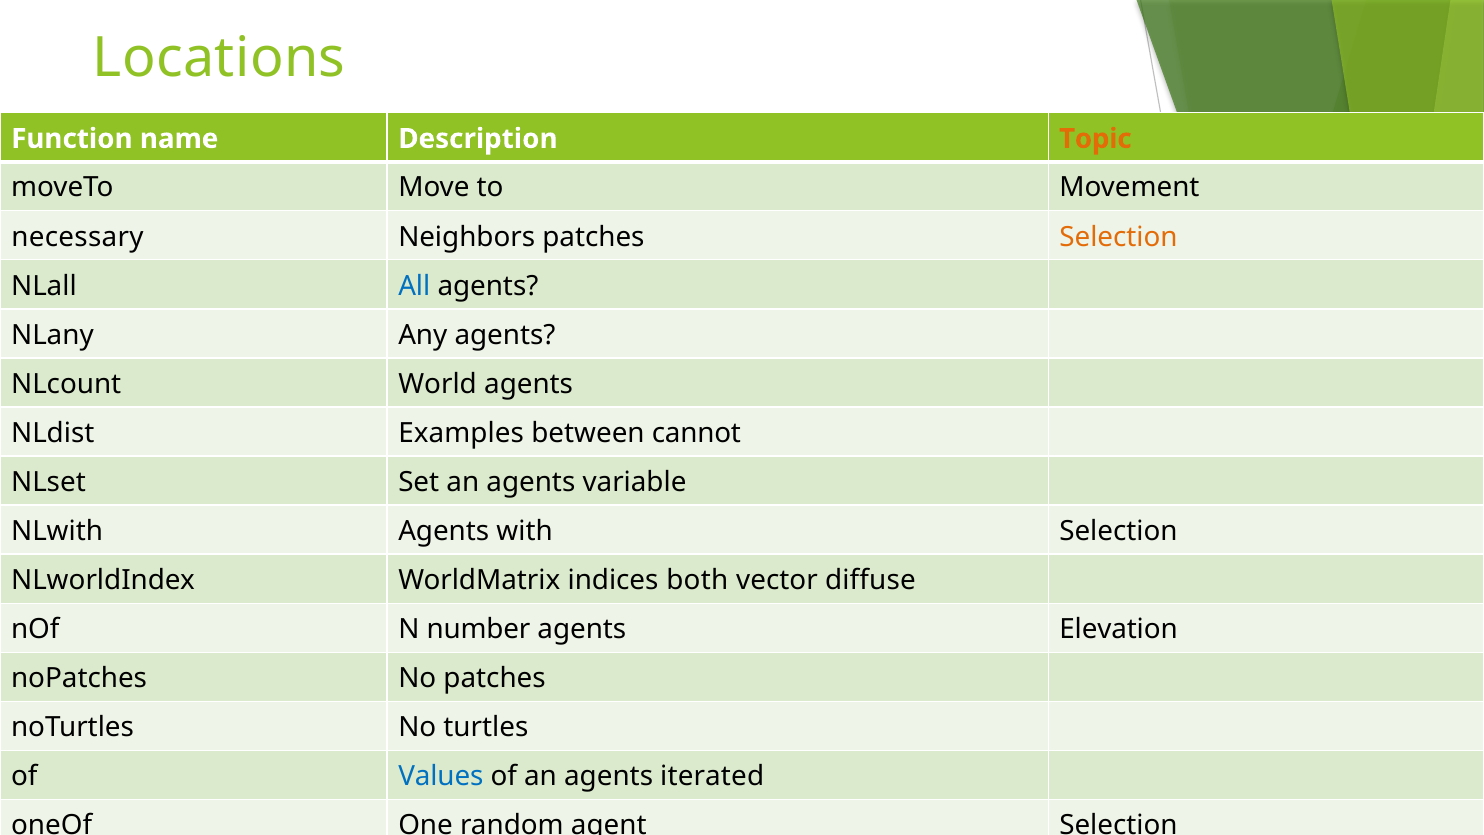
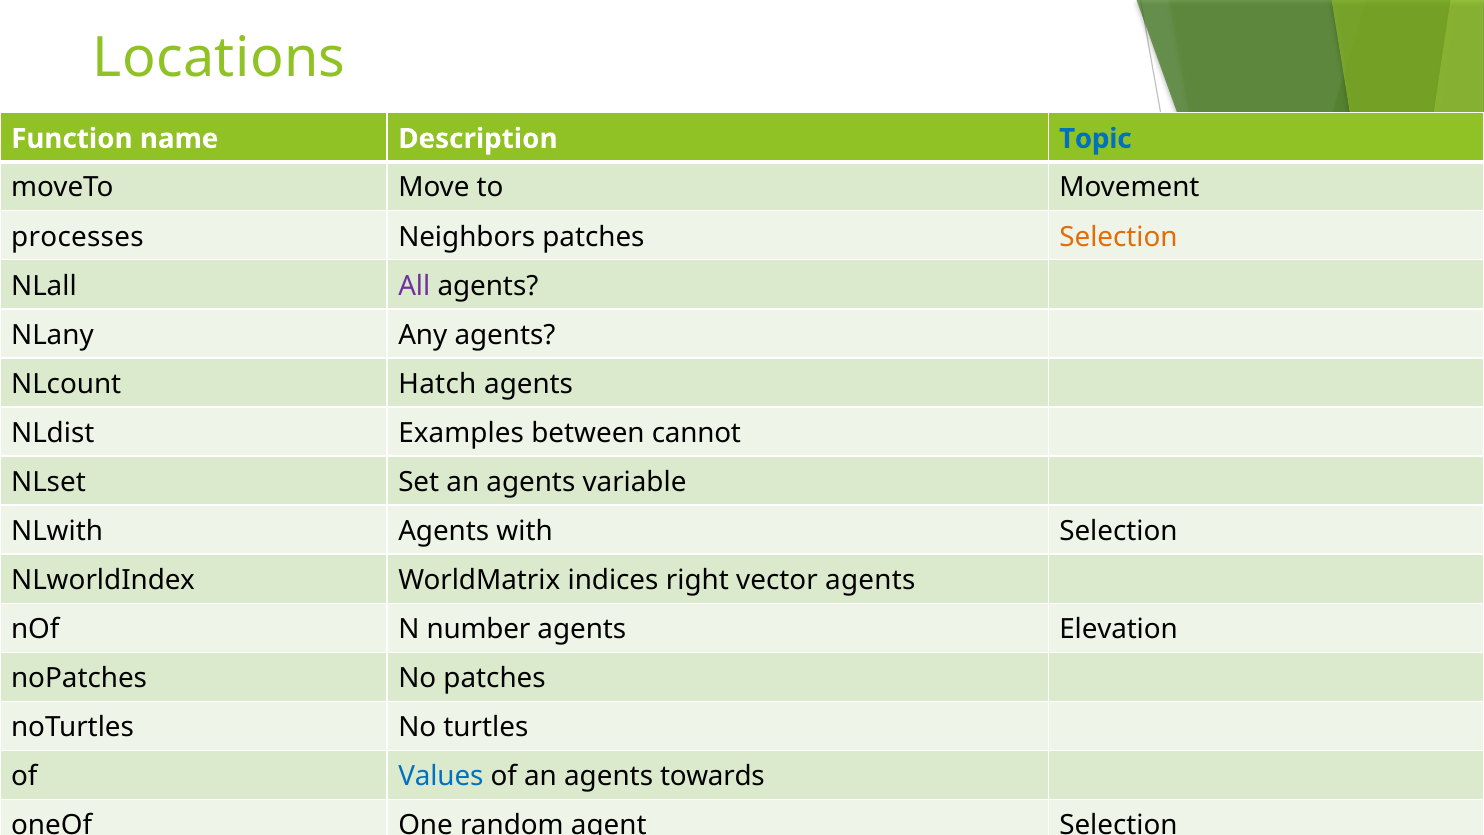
Topic colour: orange -> blue (1095, 139)
necessary: necessary -> processes (77, 237)
All colour: blue -> purple (414, 286)
World: World -> Hatch (437, 384)
both: both -> right (697, 580)
vector diffuse: diffuse -> agents (870, 580)
iterated: iterated -> towards (712, 776)
